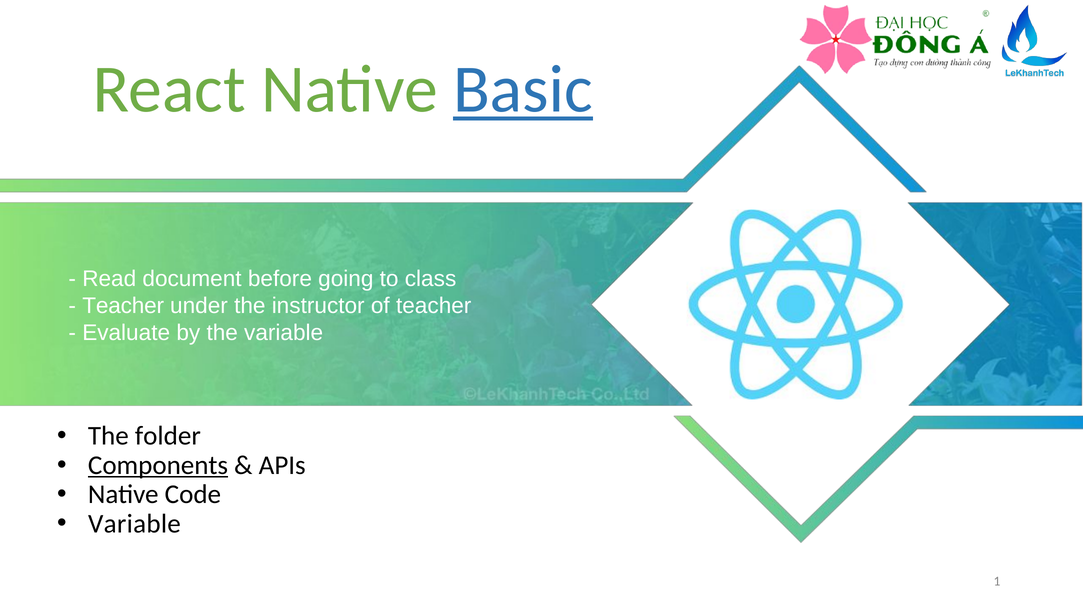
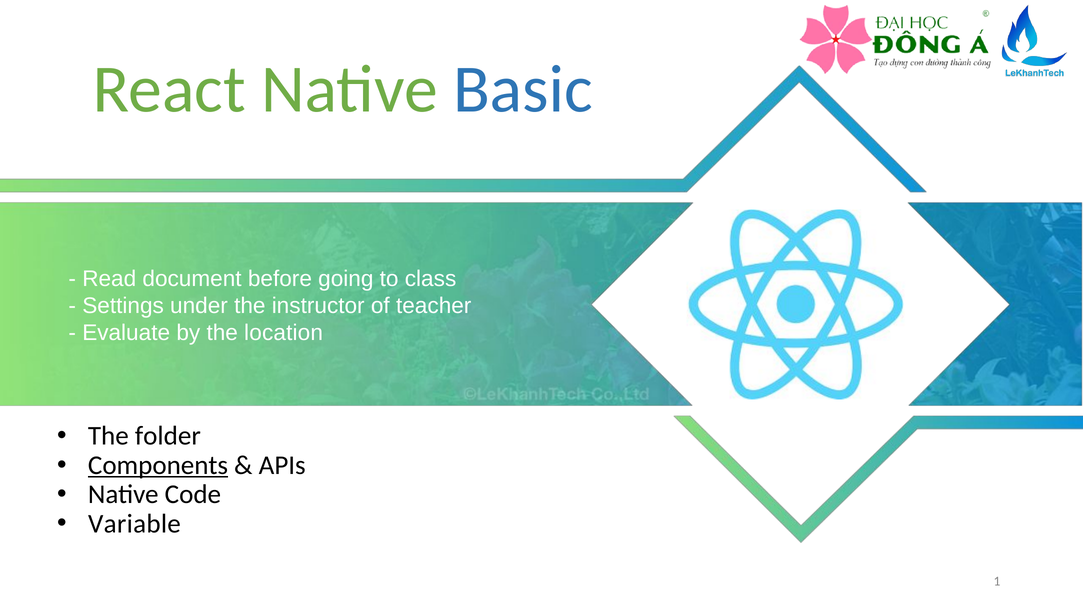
Basic underline: present -> none (523, 89)
Teacher: Teacher -> Settings (123, 306)
the variable: variable -> location (284, 333)
